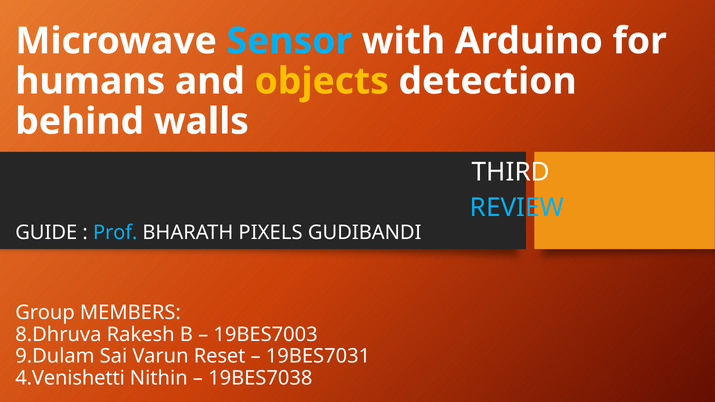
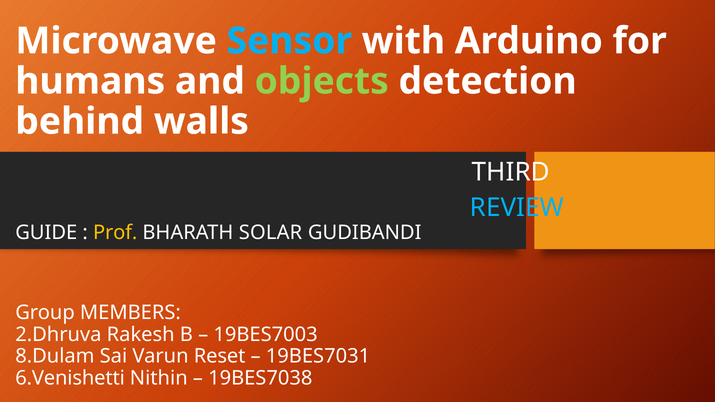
objects colour: yellow -> light green (322, 81)
Prof colour: light blue -> yellow (115, 233)
PIXELS: PIXELS -> SOLAR (271, 233)
8.Dhruva: 8.Dhruva -> 2.Dhruva (58, 335)
9.Dulam: 9.Dulam -> 8.Dulam (55, 356)
4.Venishetti: 4.Venishetti -> 6.Venishetti (70, 378)
